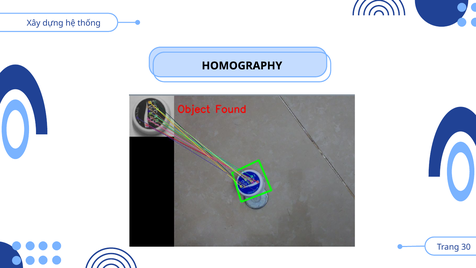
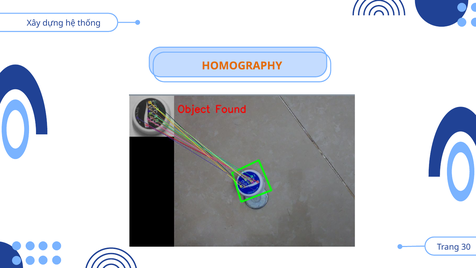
HOMOGRAPHY colour: black -> orange (242, 66)
